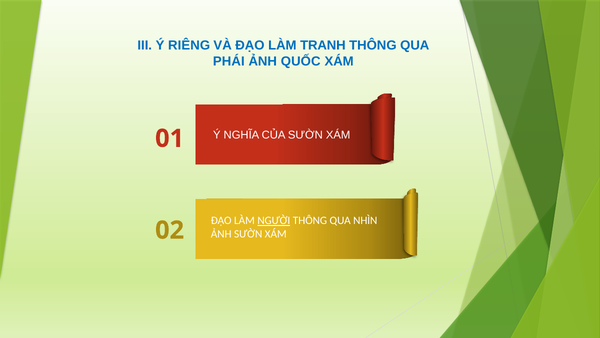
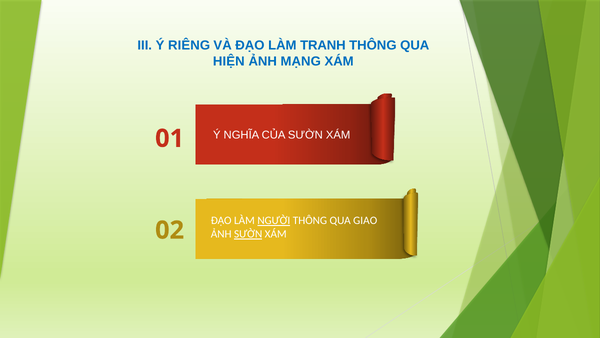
PHÁI: PHÁI -> HIỆN (229, 61)
QUỐC: QUỐC -> MẠNG (301, 61)
NHÌN: NHÌN -> GIAO (365, 220)
SƯỜN underline: none -> present (248, 234)
